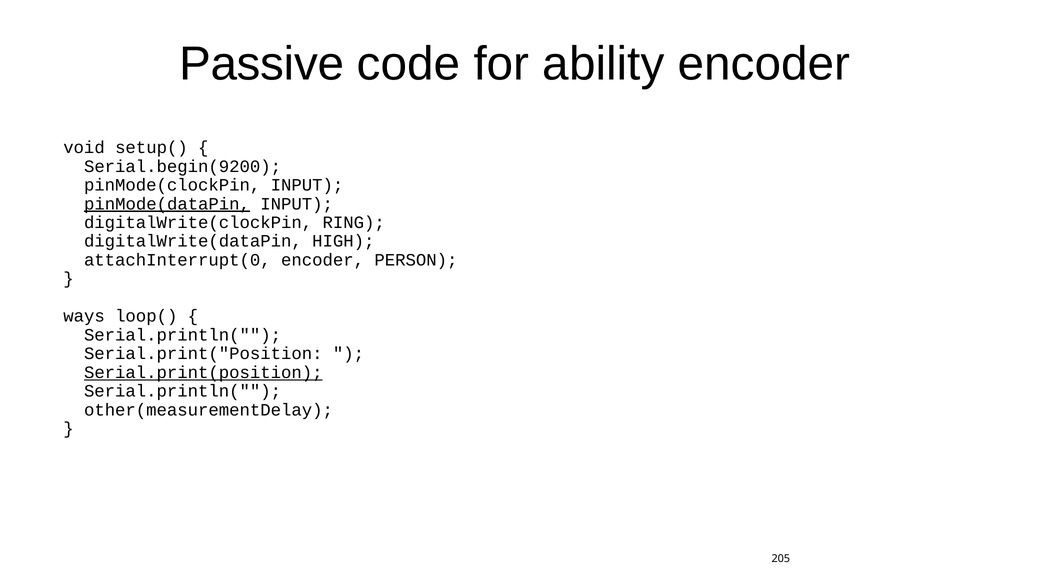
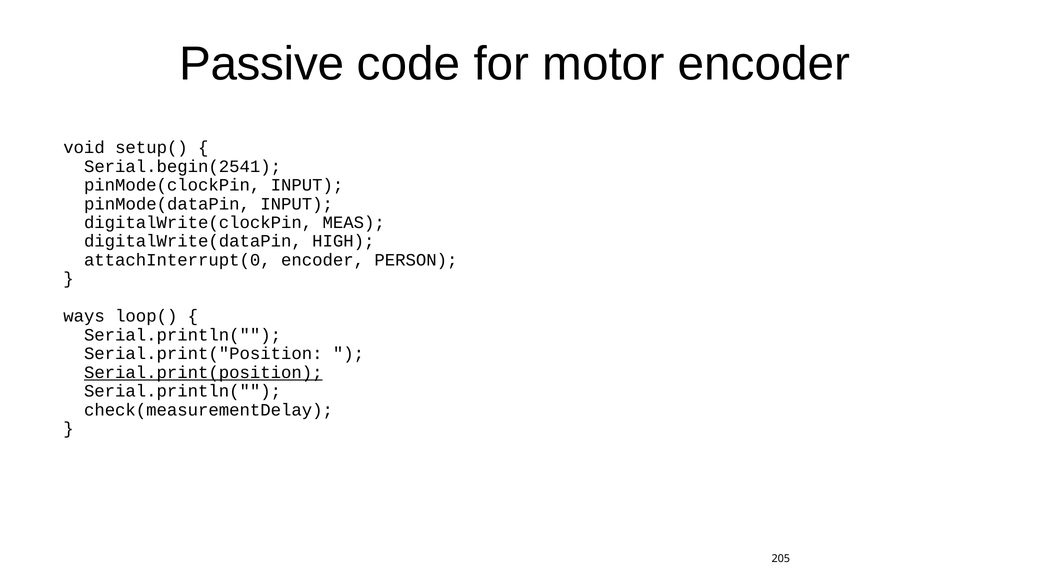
ability: ability -> motor (603, 64)
Serial.begin(9200: Serial.begin(9200 -> Serial.begin(2541 (183, 166)
pinMode(dataPin underline: present -> none (167, 204)
RING: RING -> MEAS (354, 222)
other(measurementDelay: other(measurementDelay -> check(measurementDelay (208, 410)
